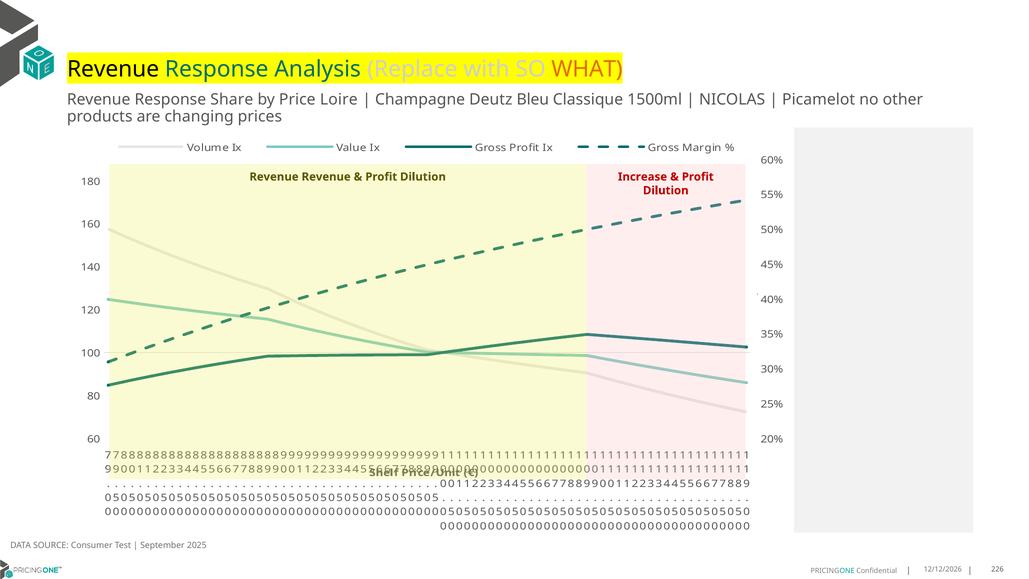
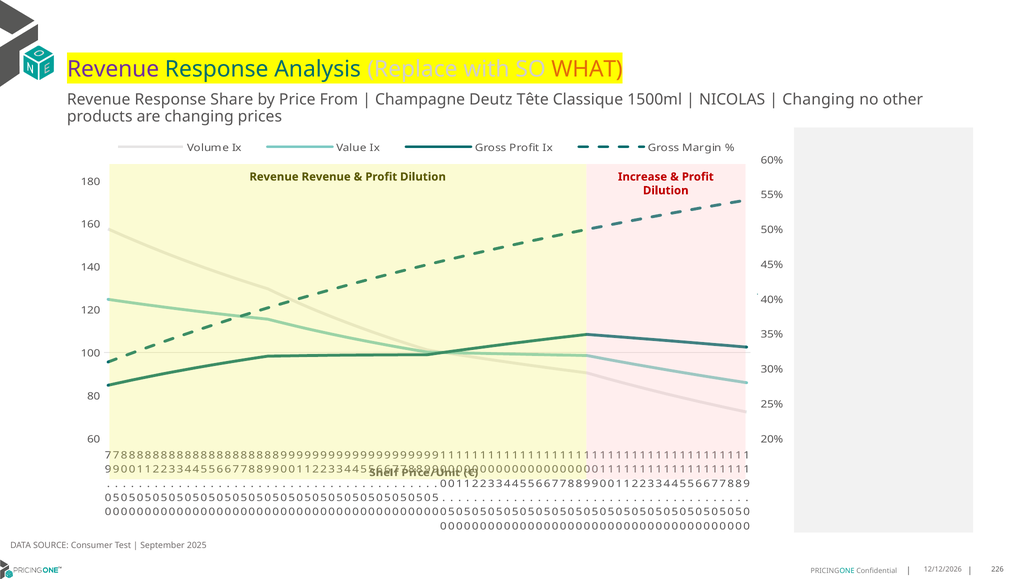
Revenue colour: black -> purple (113, 69)
Loire: Loire -> From (339, 100)
Bleu: Bleu -> Tête (533, 100)
Picamelot: Picamelot -> Changing (819, 100)
